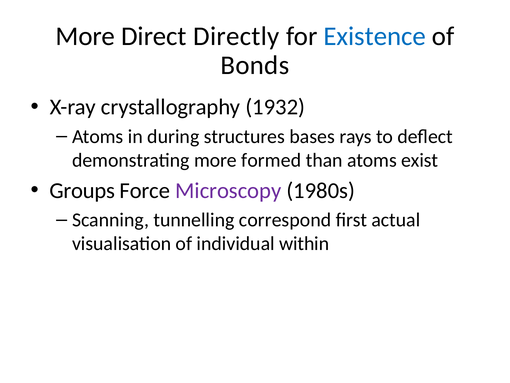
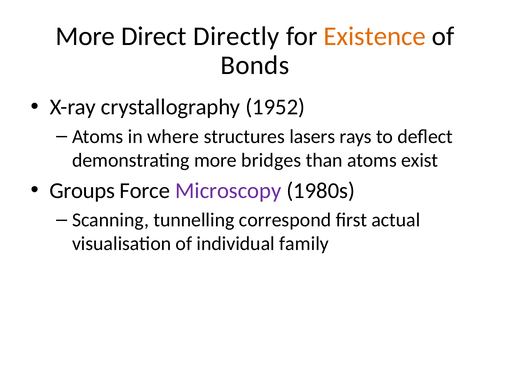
Existence colour: blue -> orange (375, 36)
1932: 1932 -> 1952 (275, 107)
during: during -> where (173, 136)
bases: bases -> lasers (312, 136)
formed: formed -> bridges (271, 160)
within: within -> family (304, 243)
